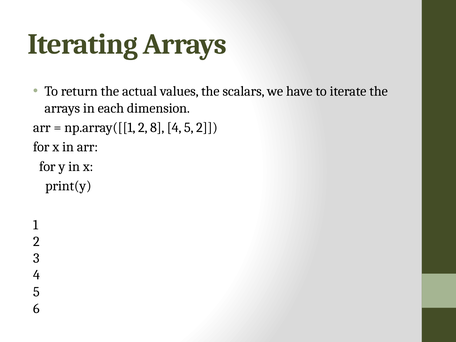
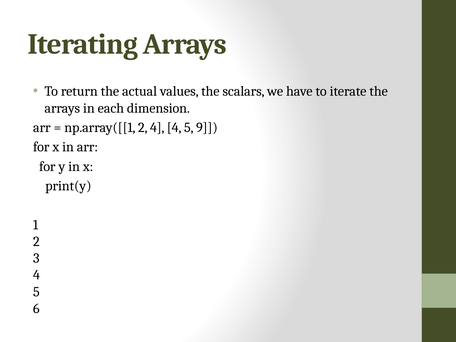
2 8: 8 -> 4 (157, 128)
5 2: 2 -> 9 (207, 128)
